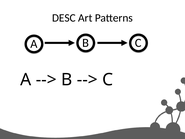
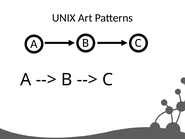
DESC: DESC -> UNIX (64, 18)
